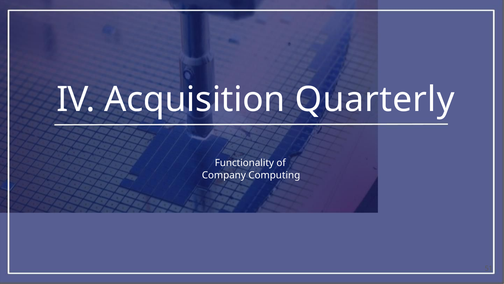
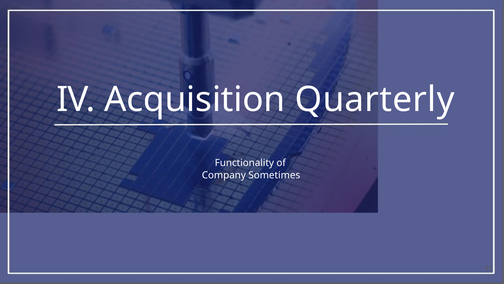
Computing: Computing -> Sometimes (274, 175)
